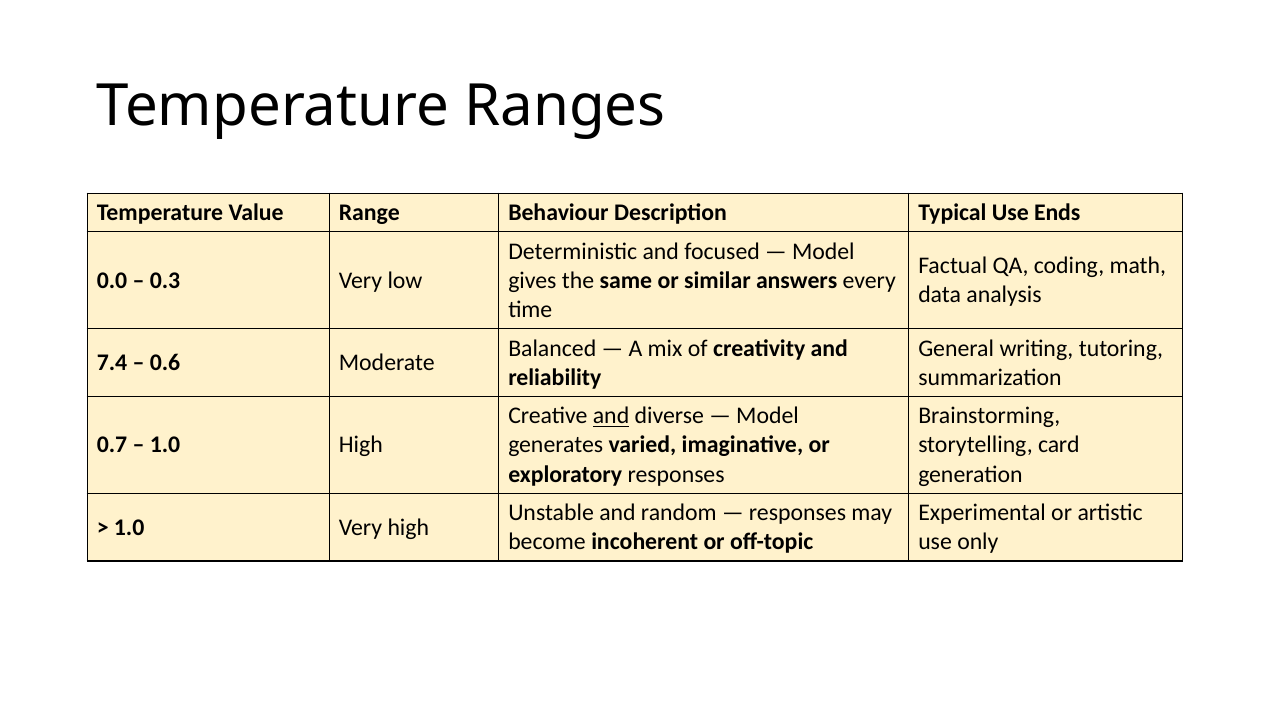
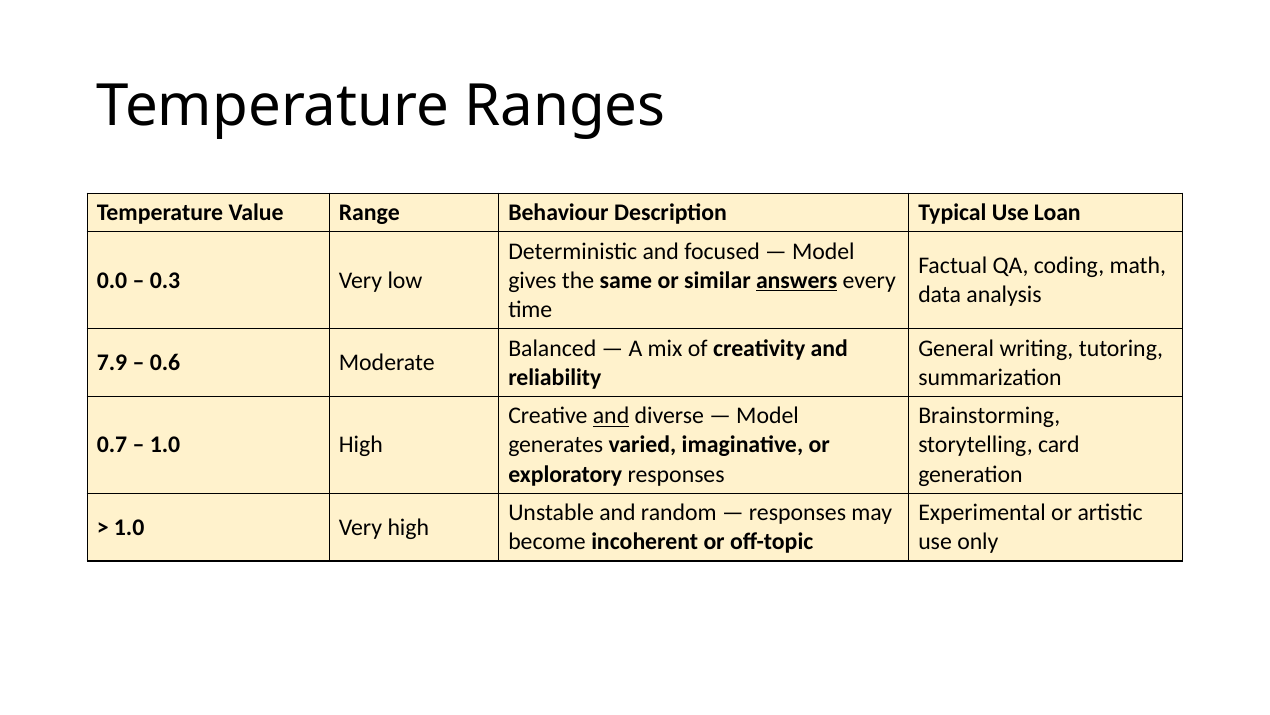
Ends: Ends -> Loan (1057, 213)
answers underline: none -> present (797, 280)
7.4: 7.4 -> 7.9 (112, 362)
